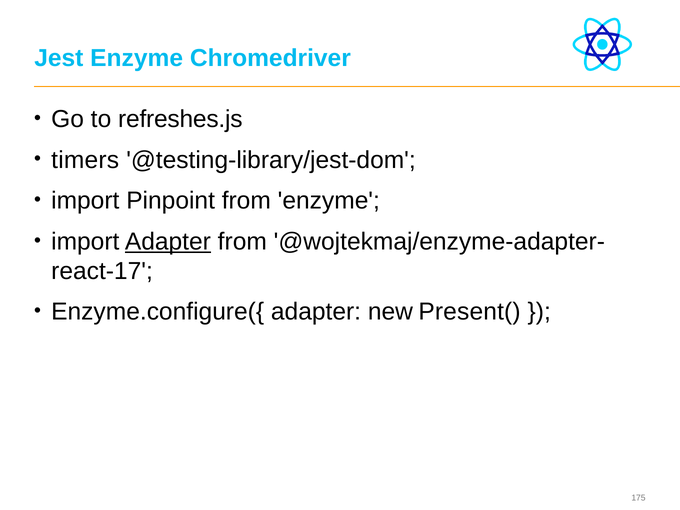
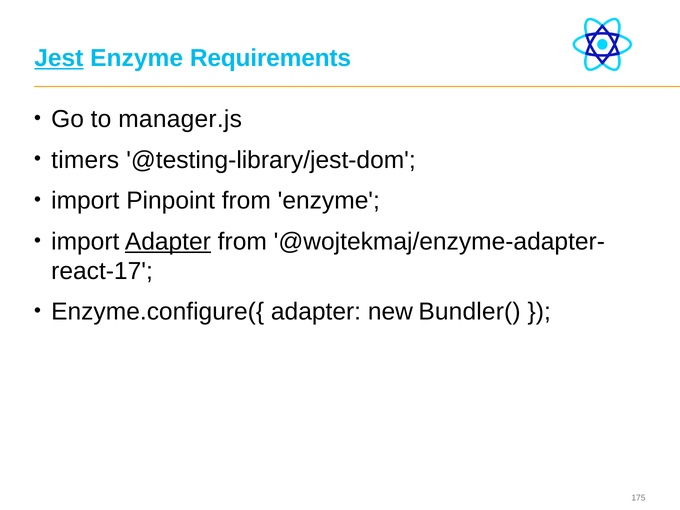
Jest underline: none -> present (59, 58)
Chromedriver: Chromedriver -> Requirements (270, 58)
refreshes.js: refreshes.js -> manager.js (180, 119)
Present(: Present( -> Bundler( (470, 312)
